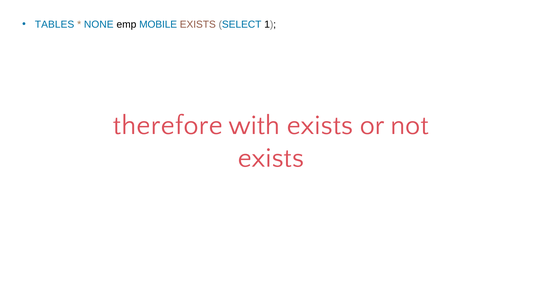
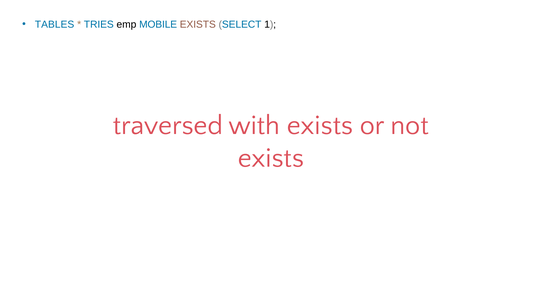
NONE: NONE -> TRIES (99, 24)
therefore: therefore -> traversed (168, 125)
